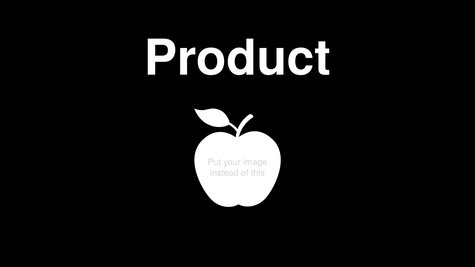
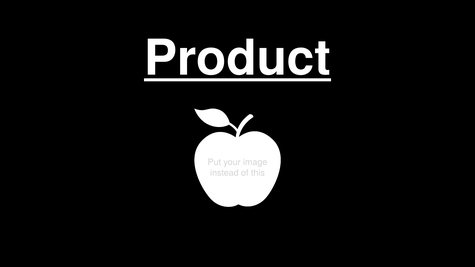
Product underline: none -> present (238, 59)
